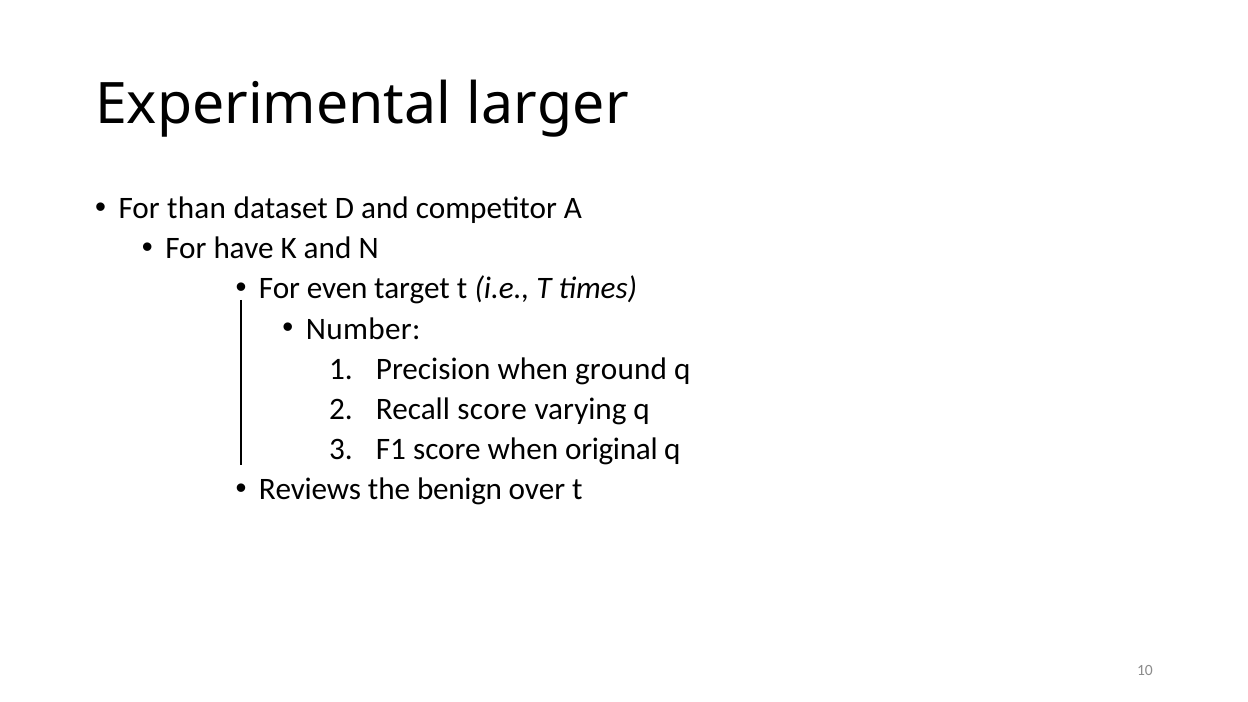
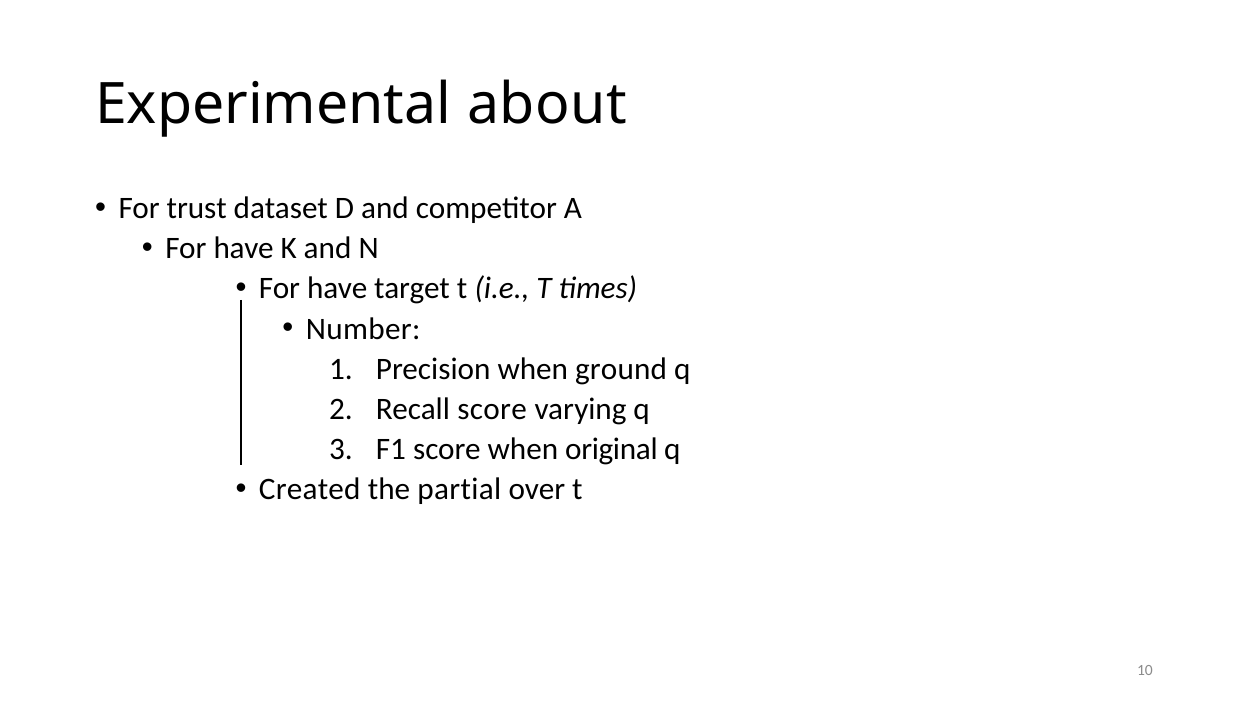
larger: larger -> about (547, 105)
than: than -> trust (197, 208)
even: even -> have (337, 289)
Reviews: Reviews -> Created (310, 489)
benign: benign -> partial (459, 489)
